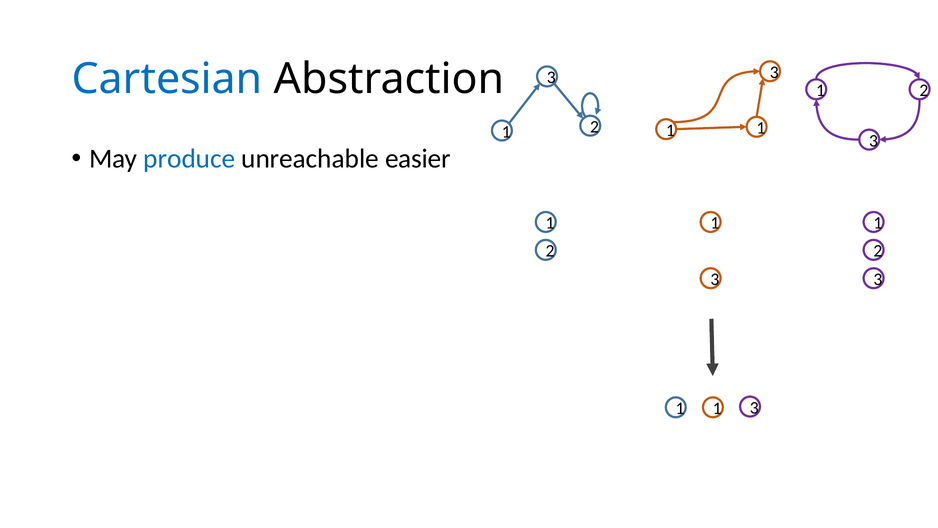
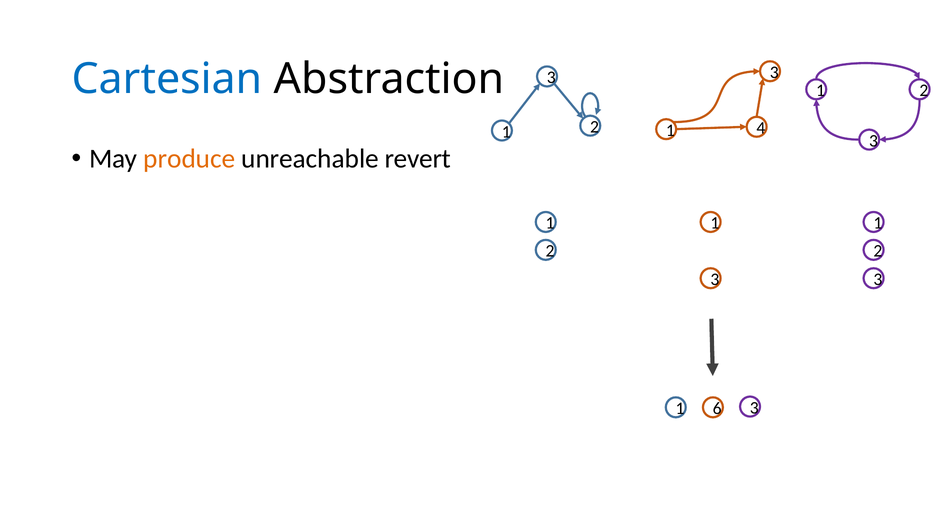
2 1 1: 1 -> 4 (761, 128)
produce colour: blue -> orange (189, 159)
easier: easier -> revert (418, 159)
1: 1 -> 6 (717, 408)
